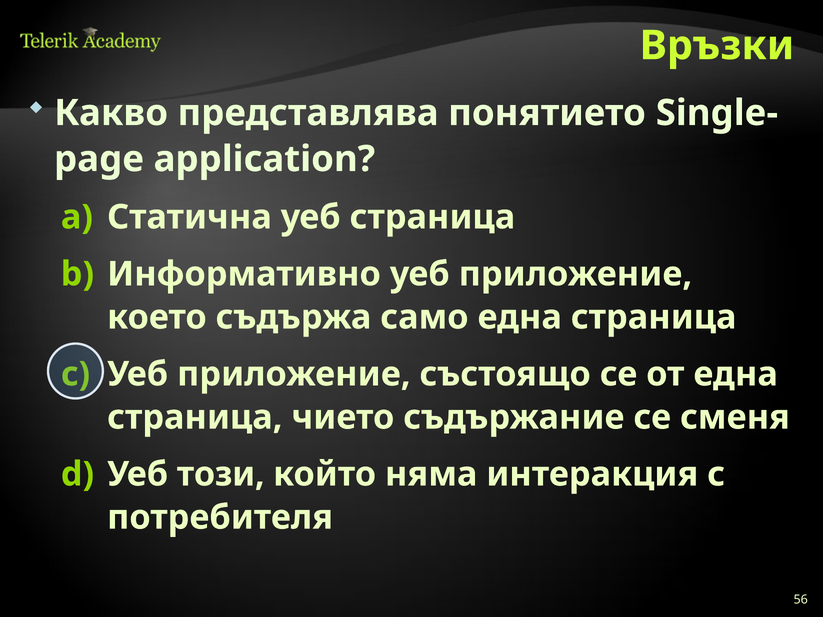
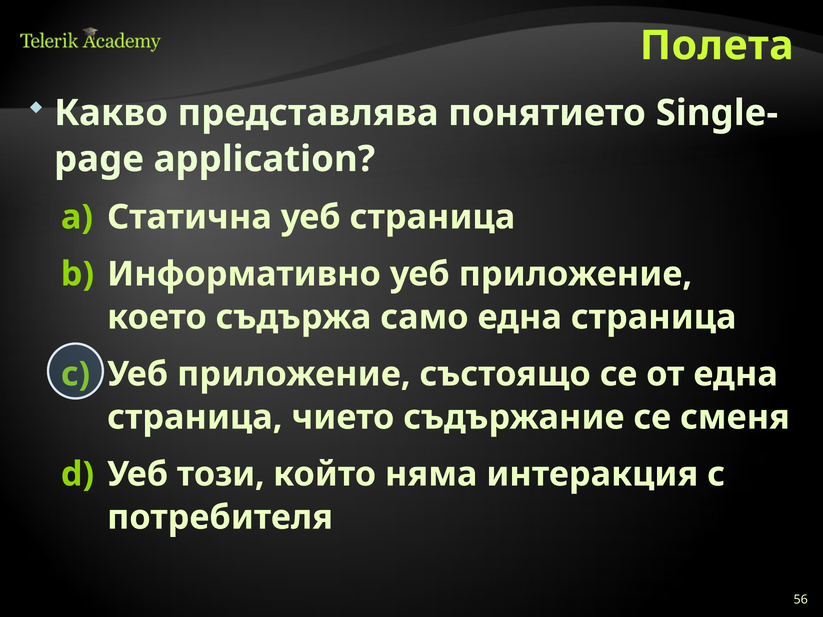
Връзки: Връзки -> Полета (717, 46)
